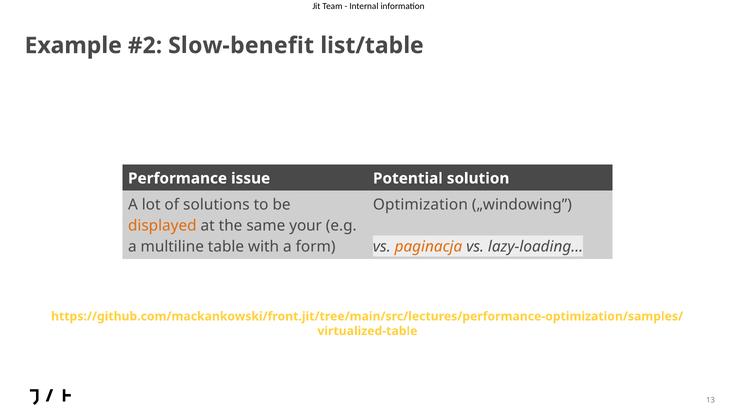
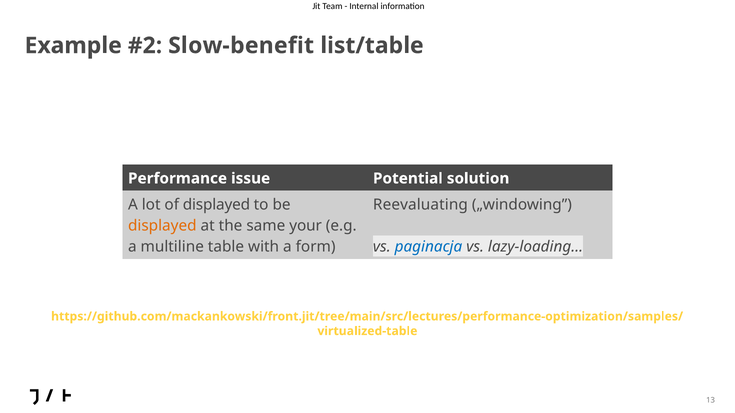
of solutions: solutions -> displayed (216, 205)
Optimization: Optimization -> Reevaluating (420, 205)
paginacja colour: orange -> blue (428, 247)
